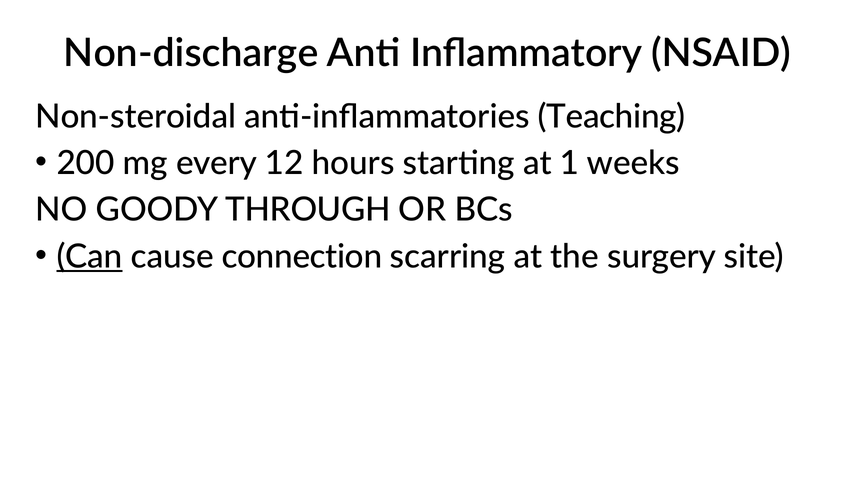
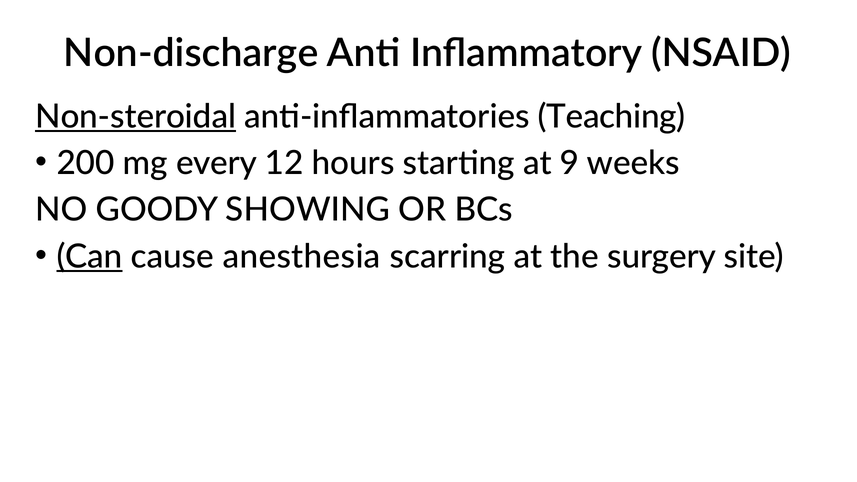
Non-steroidal underline: none -> present (136, 117)
1: 1 -> 9 (570, 163)
THROUGH: THROUGH -> SHOWING (308, 210)
connection: connection -> anesthesia (302, 257)
